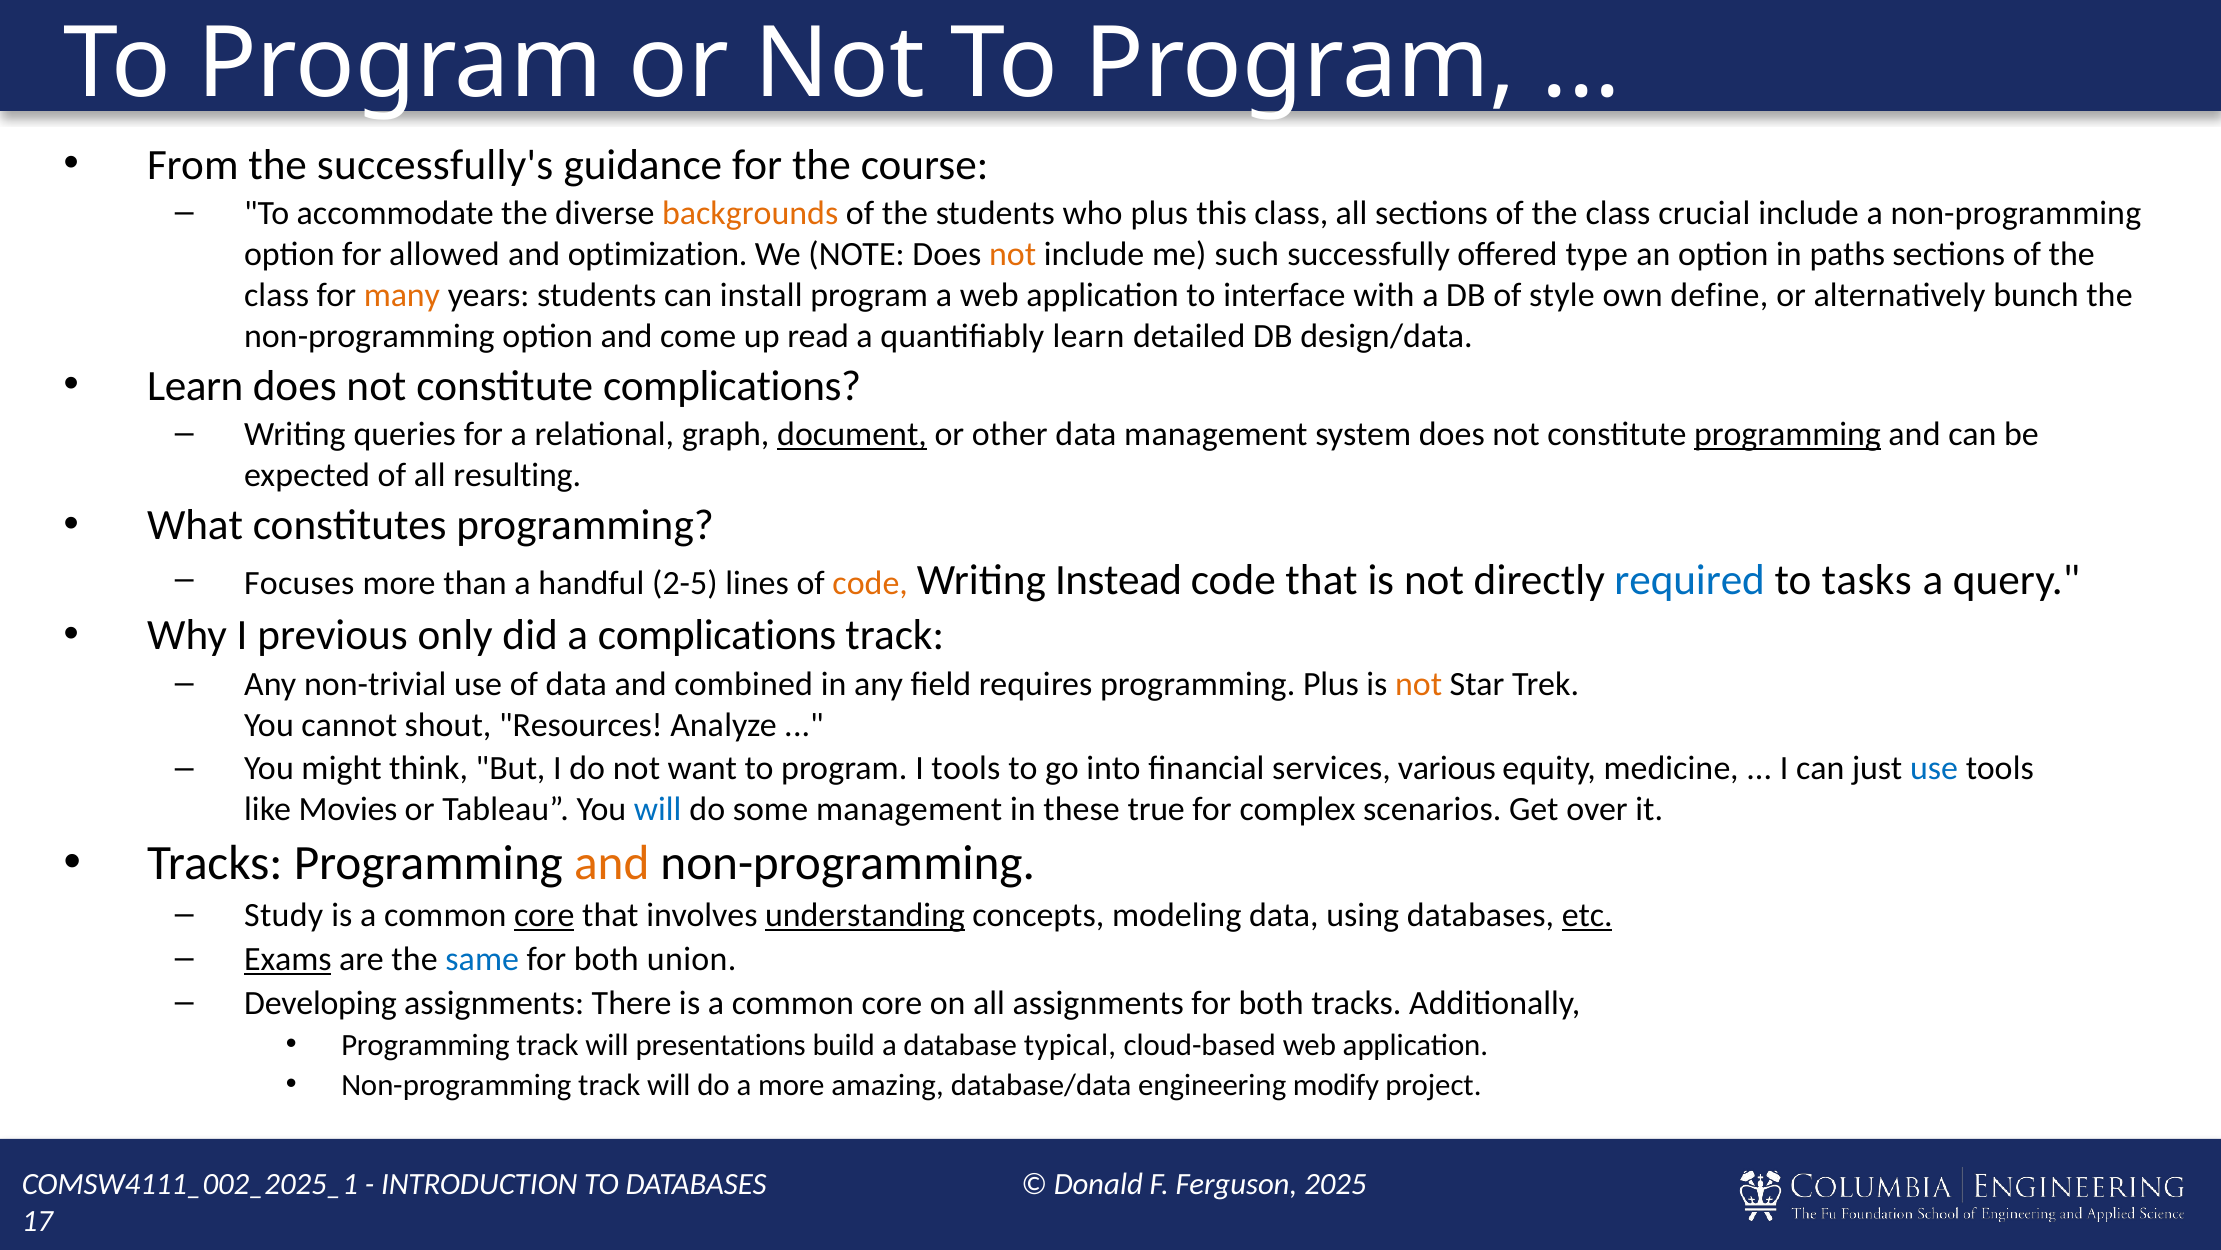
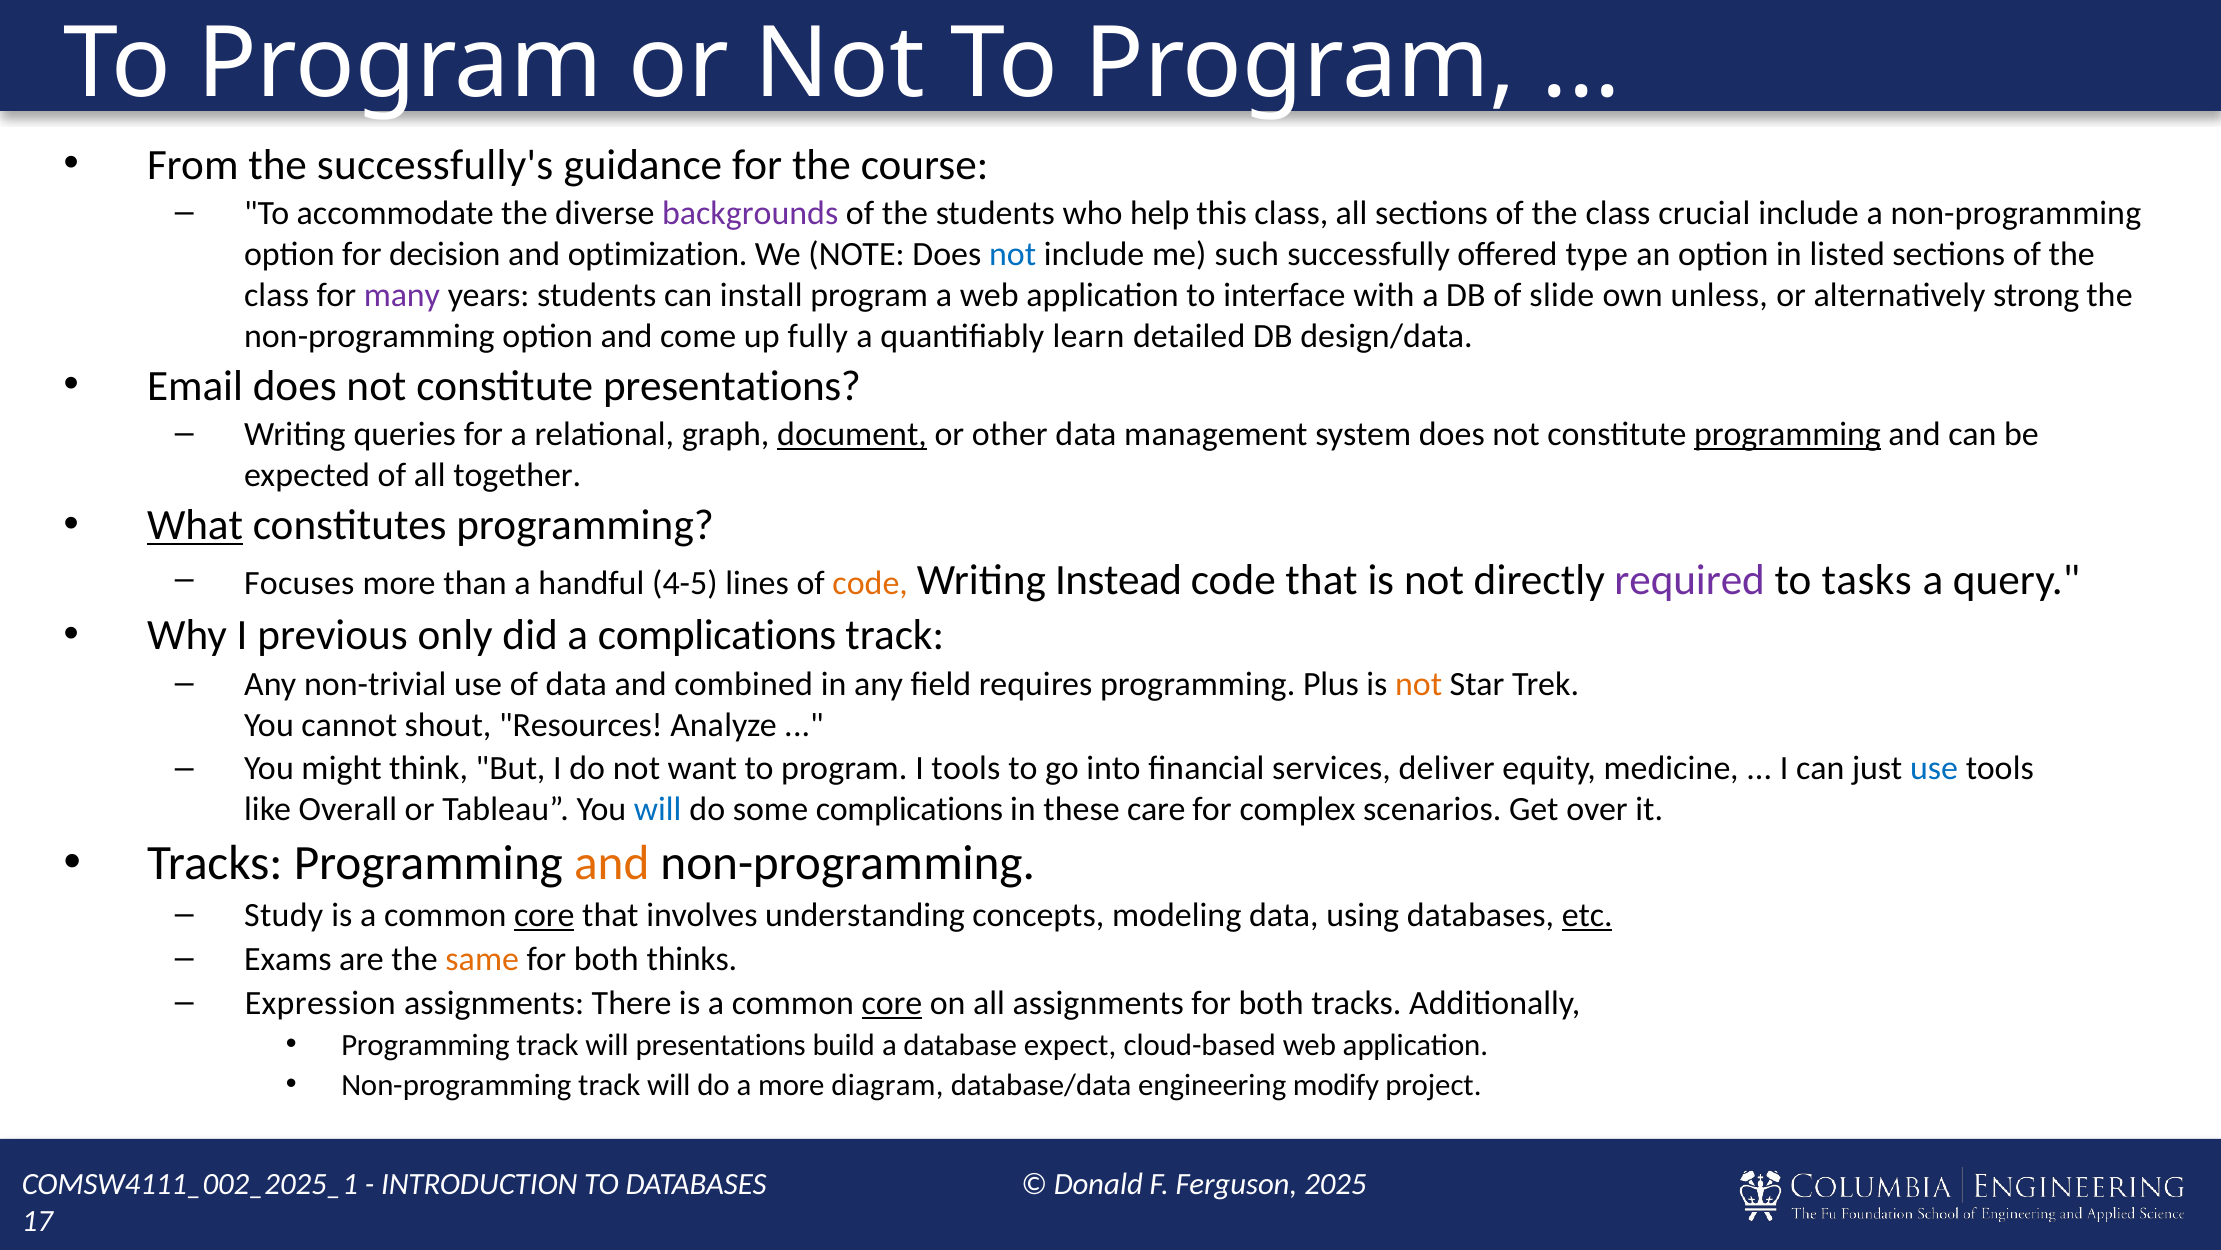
backgrounds colour: orange -> purple (750, 214)
who plus: plus -> help (1160, 214)
allowed: allowed -> decision (445, 254)
not colour: orange -> blue (1013, 254)
paths: paths -> listed (1847, 254)
many colour: orange -> purple (402, 295)
style: style -> slide (1562, 295)
define: define -> unless (1719, 295)
bunch: bunch -> strong (2036, 295)
read: read -> fully (818, 336)
Learn: Learn -> Email (195, 386)
constitute complications: complications -> presentations (732, 386)
resulting: resulting -> together (517, 475)
What underline: none -> present (195, 525)
2-5: 2-5 -> 4-5 (685, 583)
required colour: blue -> purple (1690, 580)
various: various -> deliver (1447, 768)
Movies: Movies -> Overall (348, 809)
some management: management -> complications (909, 809)
true: true -> care (1156, 809)
understanding underline: present -> none (865, 915)
Exams underline: present -> none (288, 959)
same colour: blue -> orange (482, 959)
union: union -> thinks (692, 959)
Developing: Developing -> Expression (320, 1003)
core underline: none -> present (892, 1003)
typical: typical -> expect (1070, 1045)
amazing: amazing -> diagram (887, 1085)
